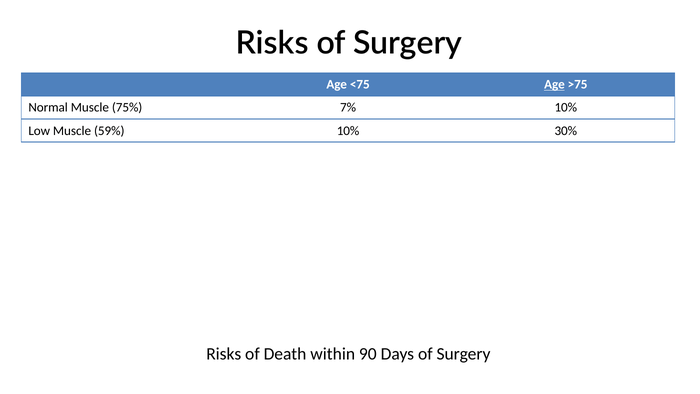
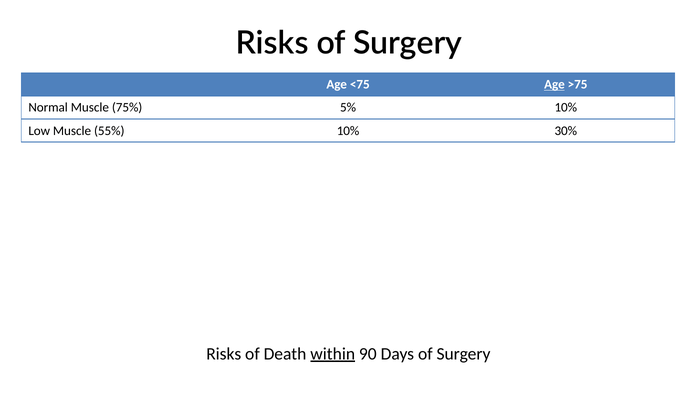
7%: 7% -> 5% (348, 108)
59%: 59% -> 55% (109, 131)
within underline: none -> present (333, 354)
